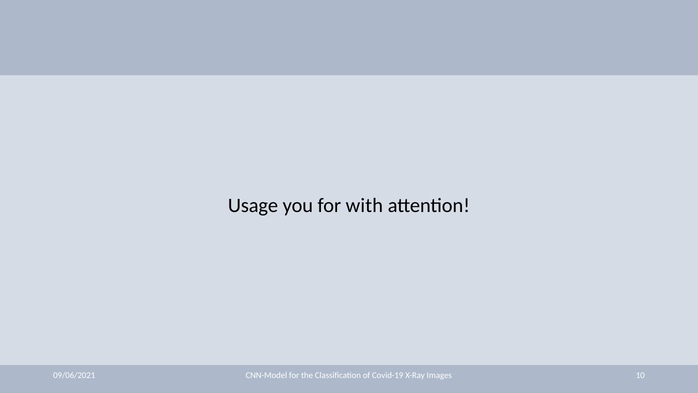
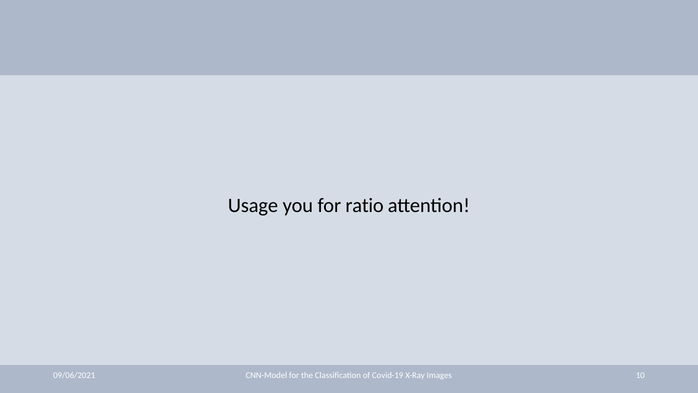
with: with -> ratio (365, 205)
